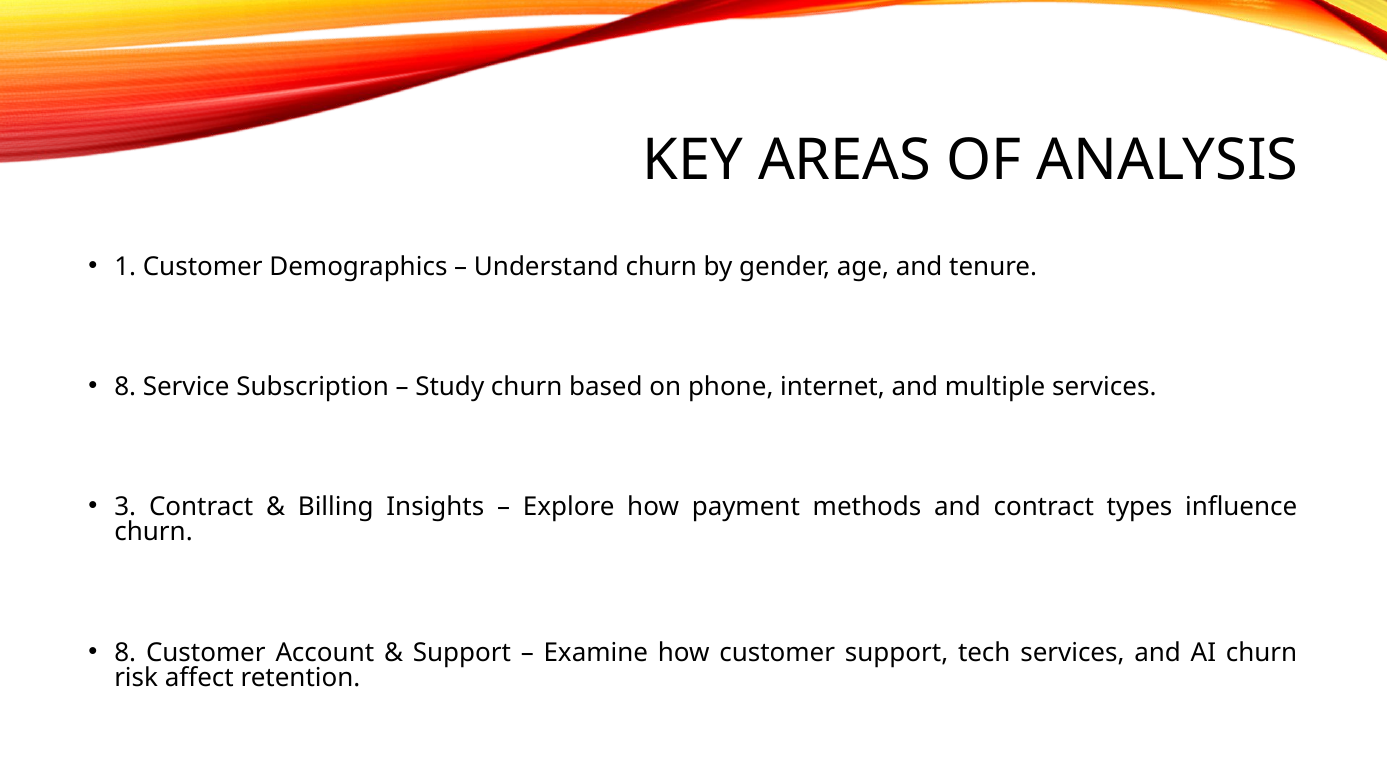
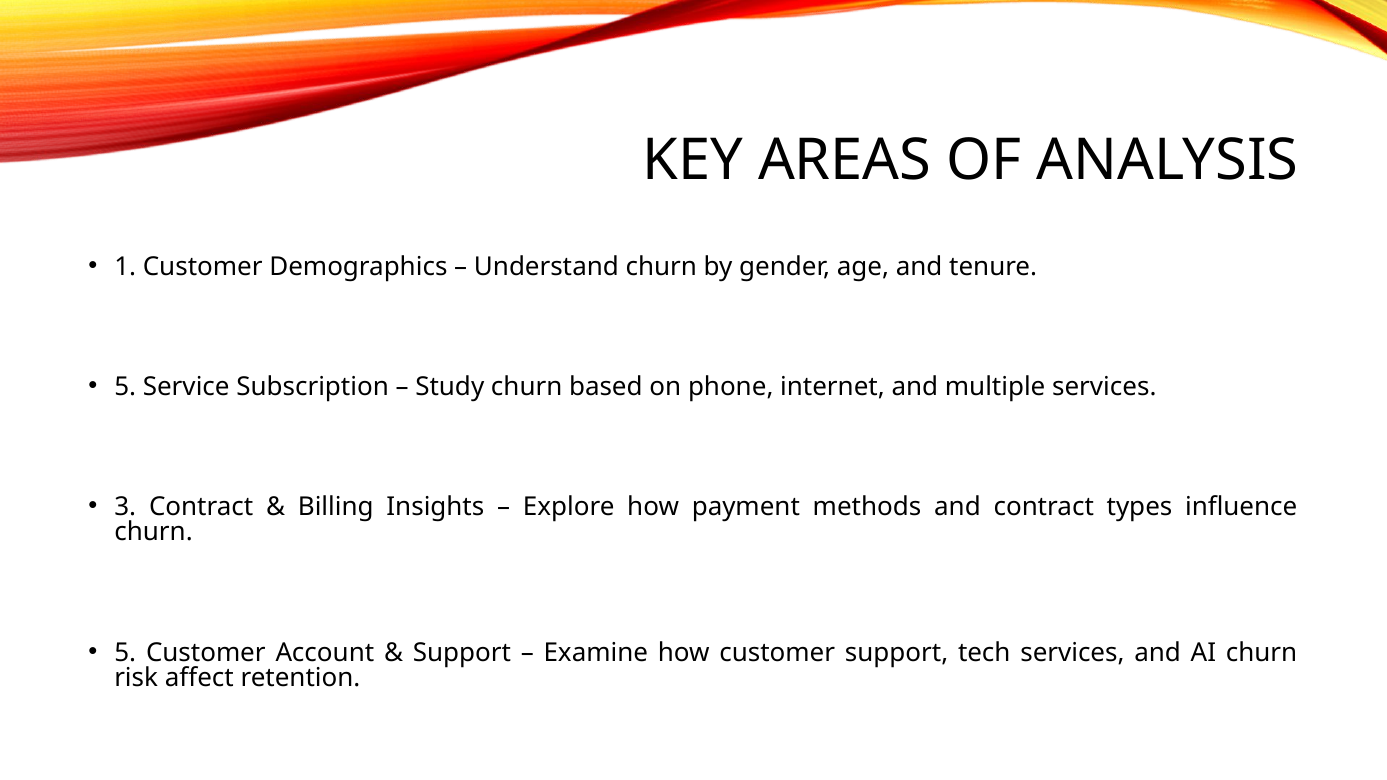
8: 8 -> 5 (125, 387)
8: 8 -> 5 (125, 653)
